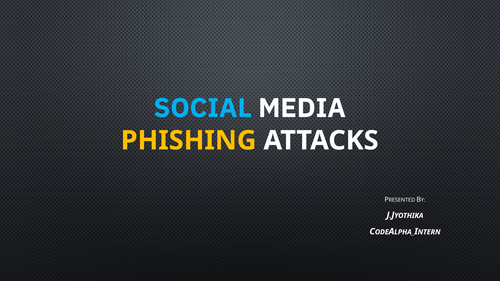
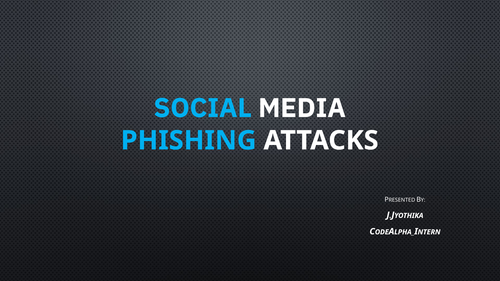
PHISHING colour: yellow -> light blue (189, 141)
